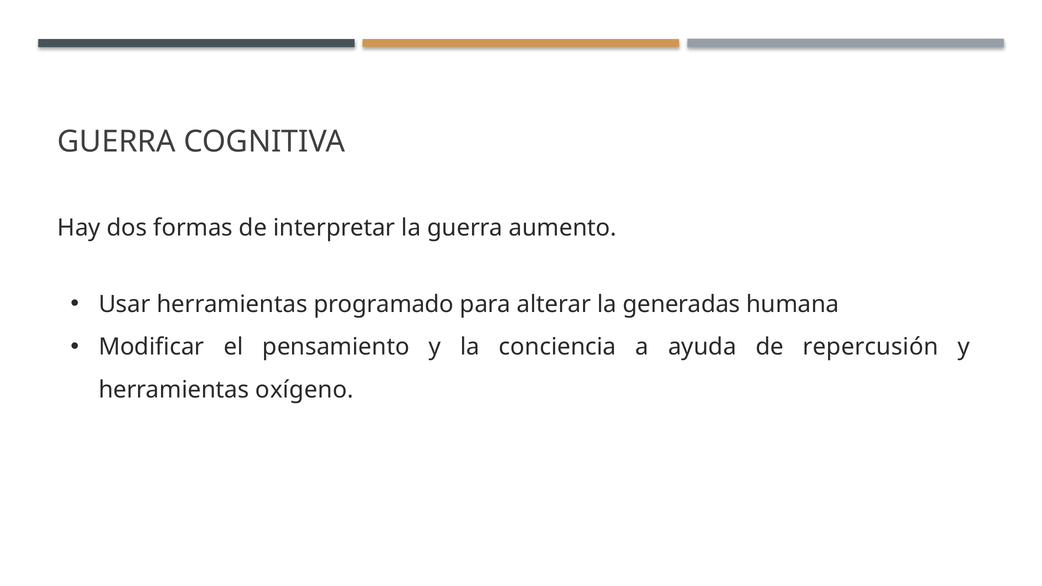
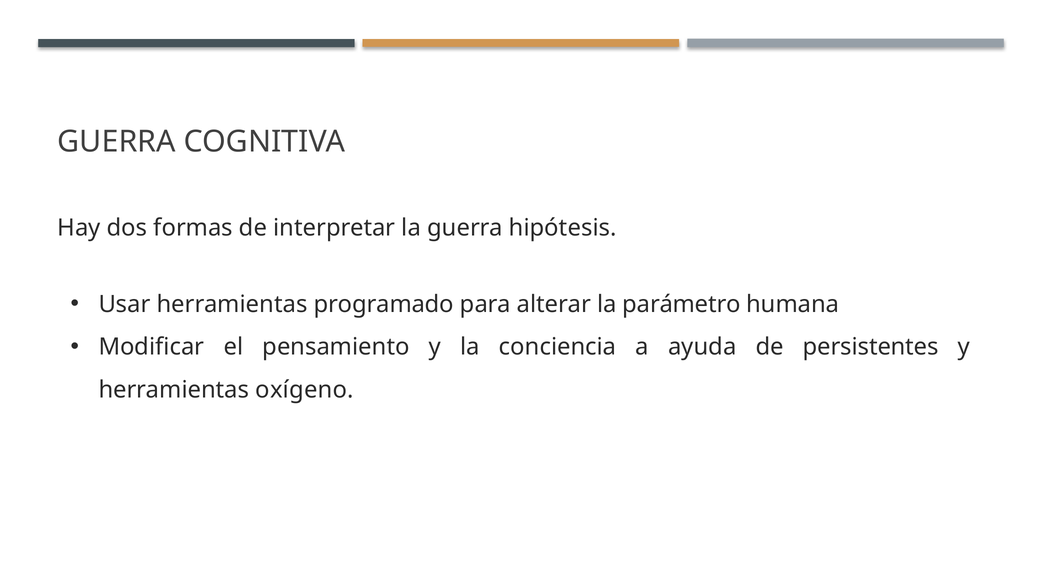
aumento: aumento -> hipótesis (563, 228)
generadas: generadas -> parámetro (682, 304)
repercusión: repercusión -> persistentes (871, 347)
